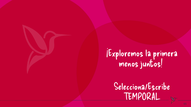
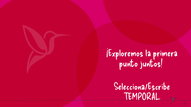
menos: menos -> punto (129, 64)
